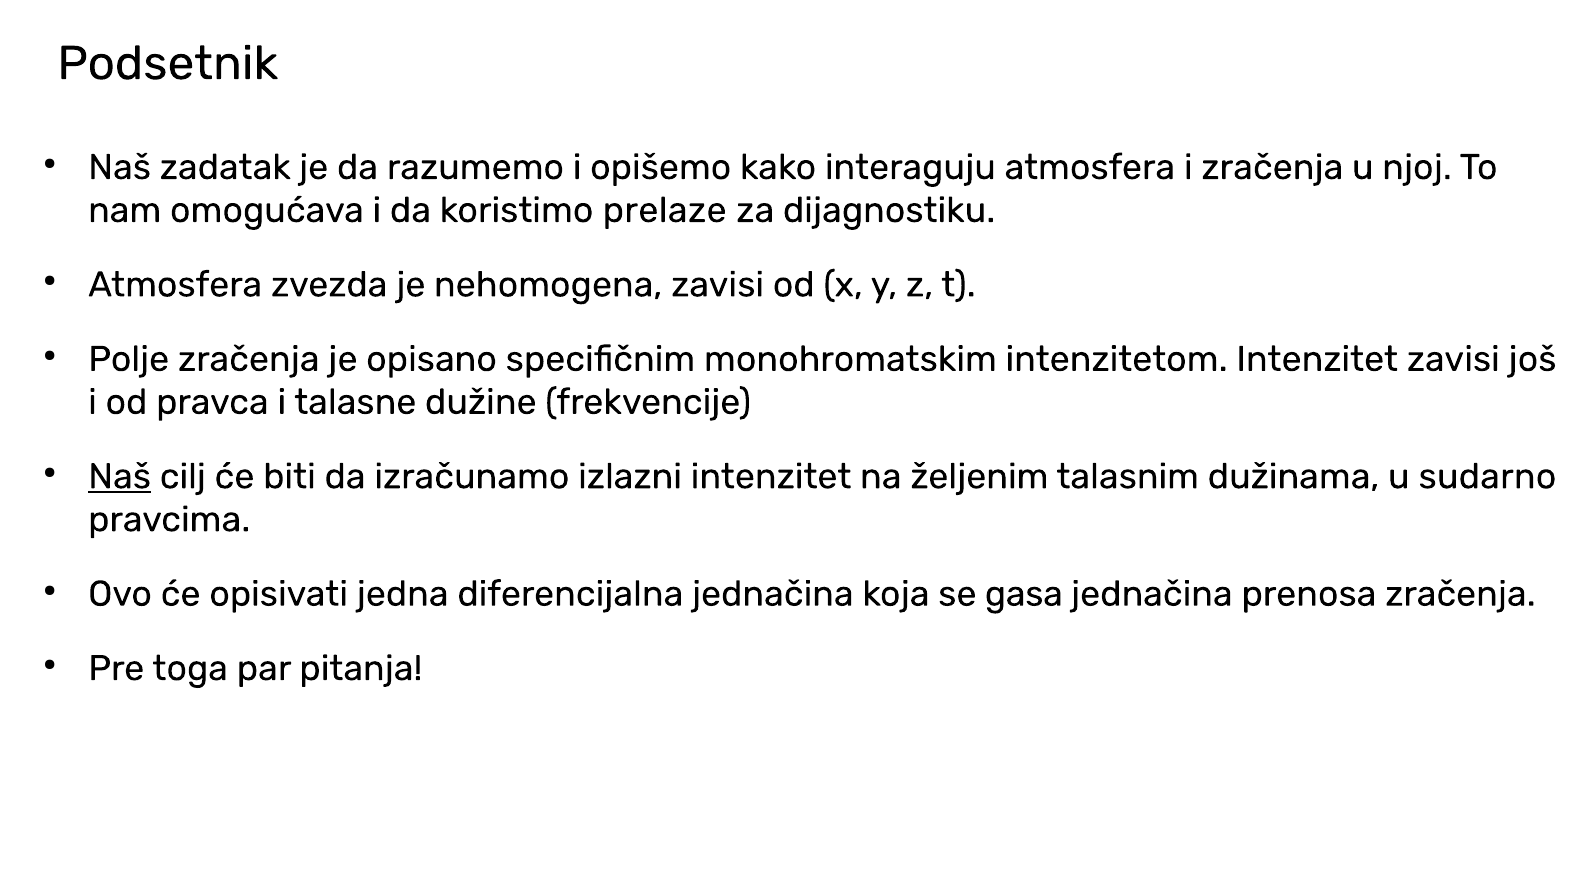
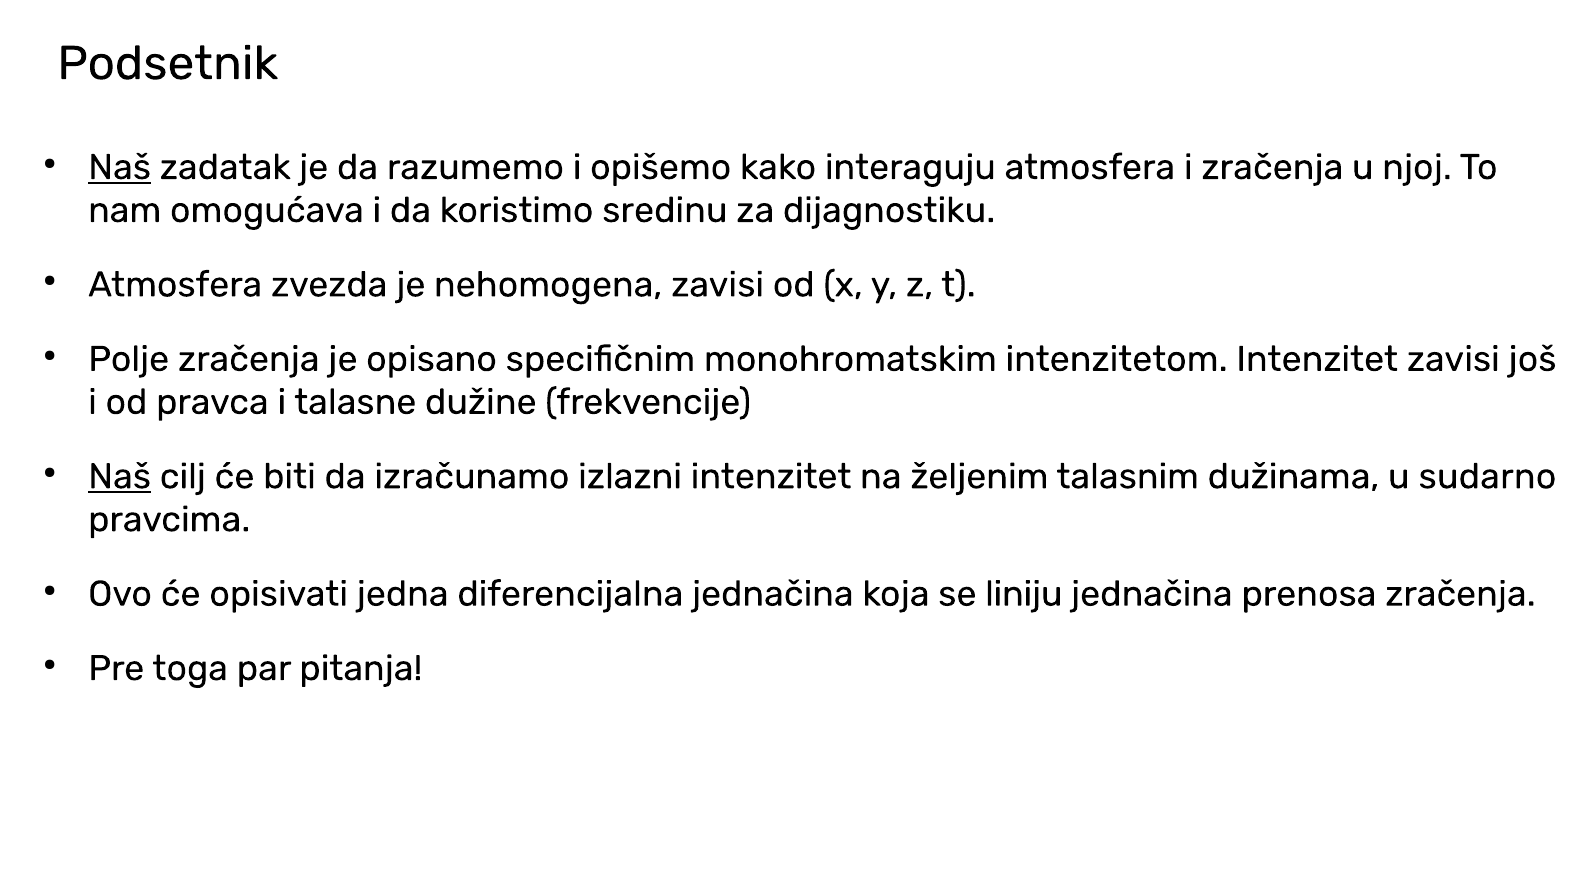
Naš underline: none -> present (120, 167)
prelaze: prelaze -> sredinu (665, 210)
gasa: gasa -> liniju (1024, 594)
